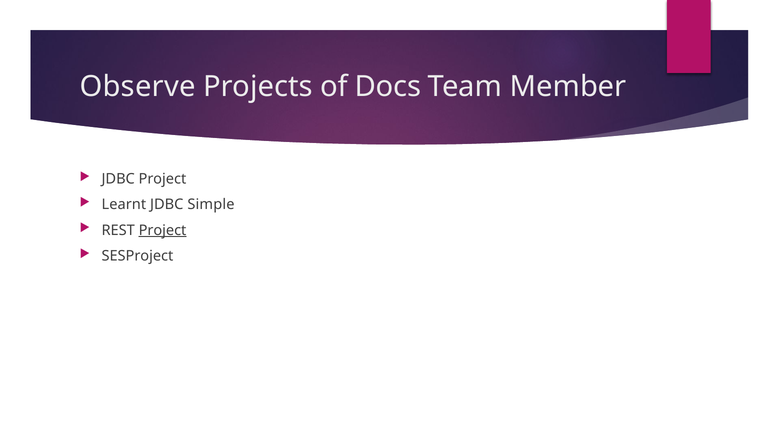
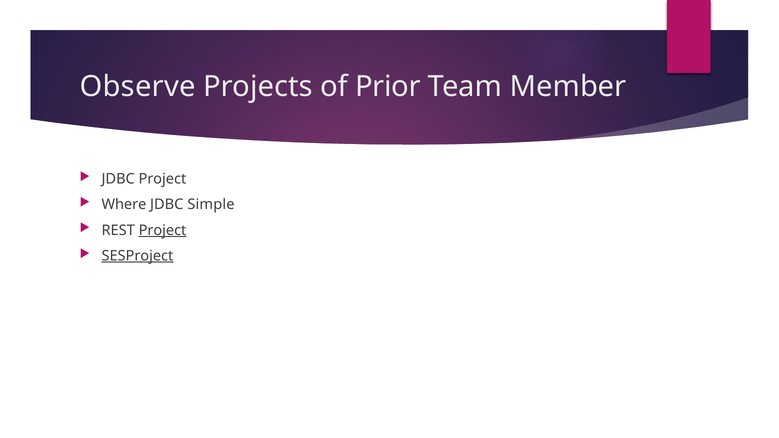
Docs: Docs -> Prior (388, 87)
Learnt: Learnt -> Where (124, 205)
SESProject underline: none -> present (137, 256)
